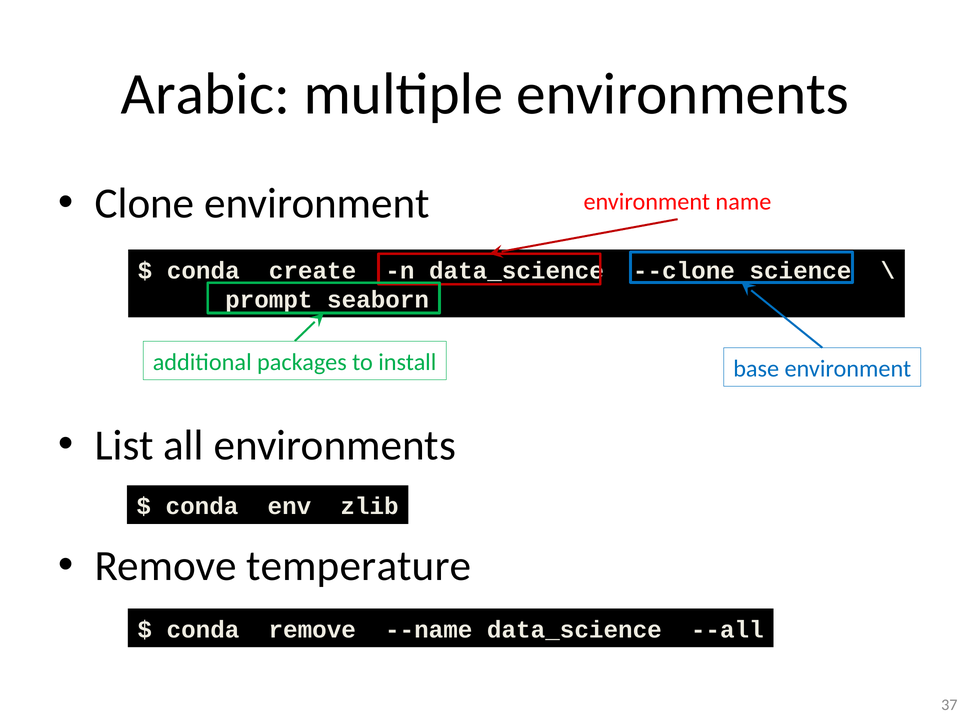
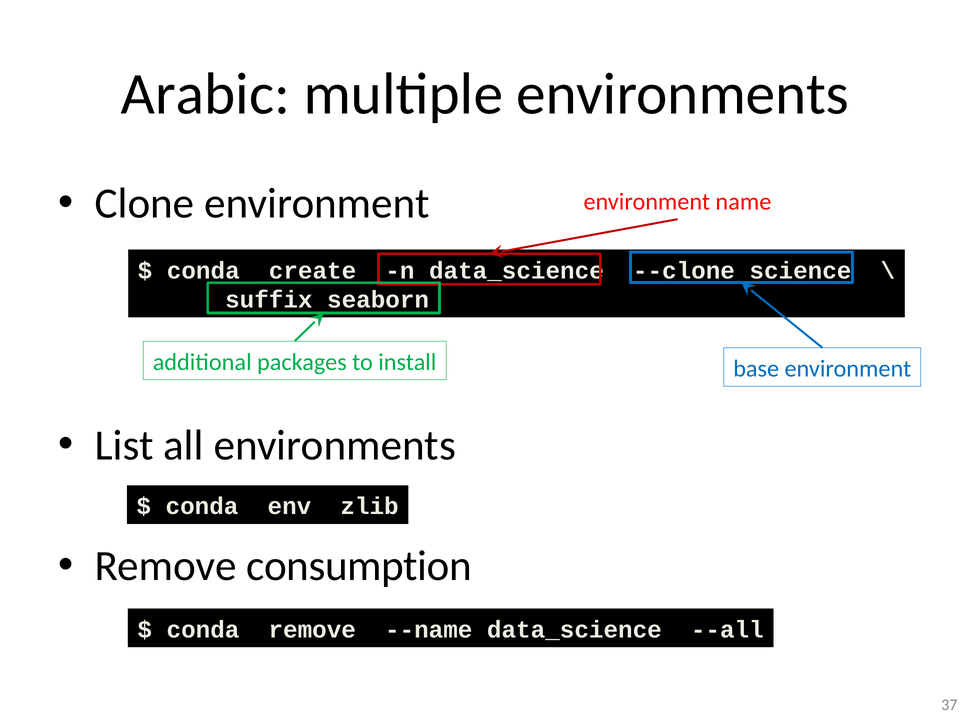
prompt: prompt -> suffix (269, 300)
temperature: temperature -> consumption (359, 566)
